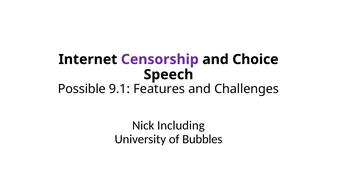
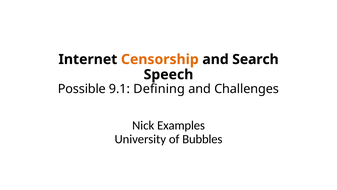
Censorship colour: purple -> orange (160, 59)
Choice: Choice -> Search (255, 59)
Features: Features -> Defining (159, 89)
Including: Including -> Examples (181, 125)
